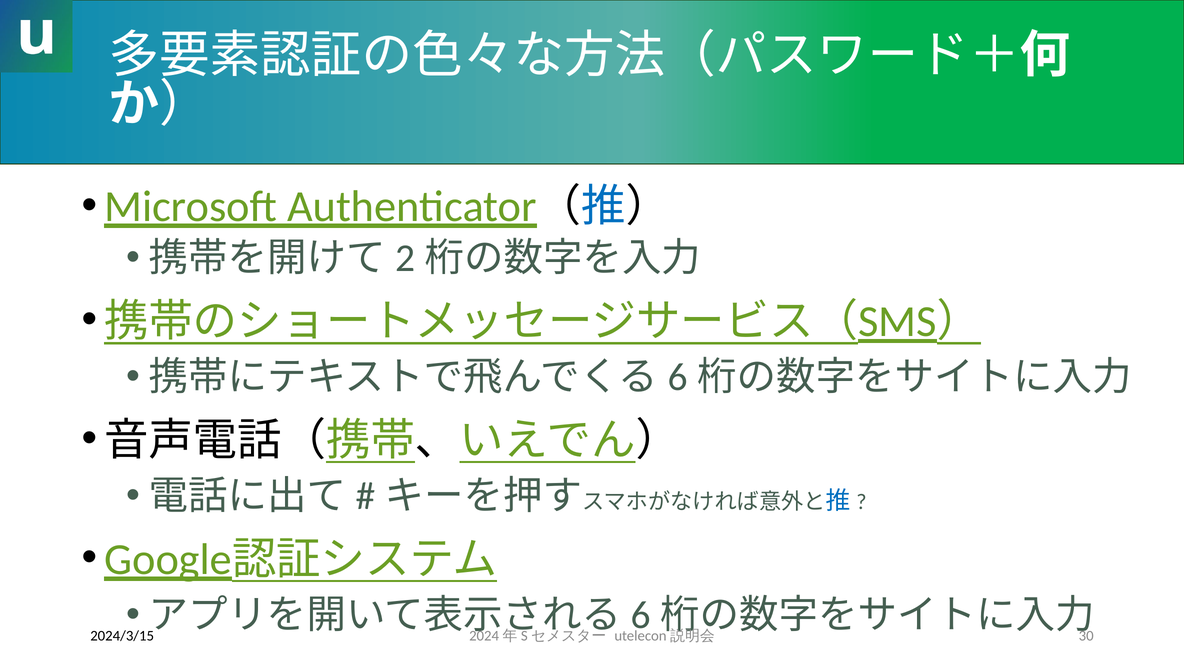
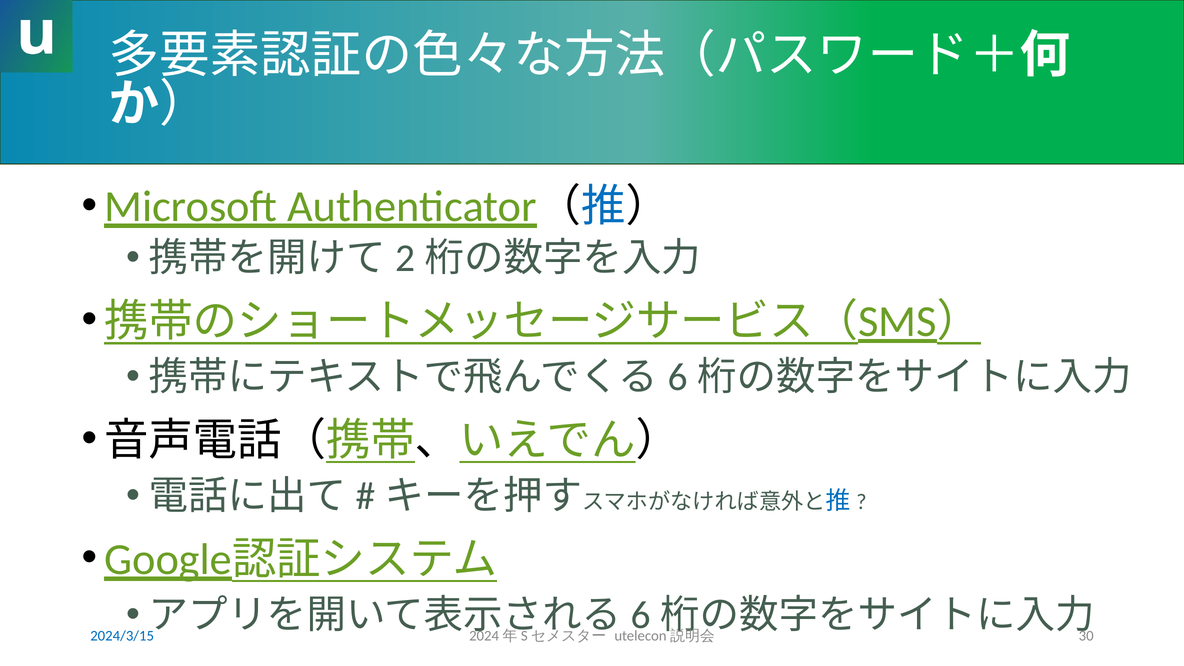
2024/3/15 colour: black -> blue (122, 636)
